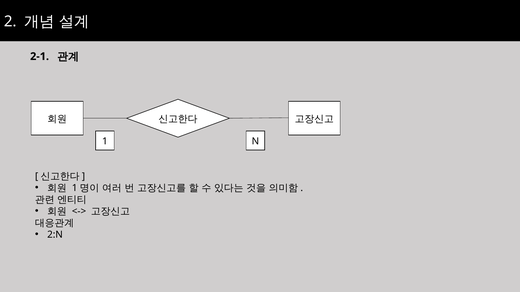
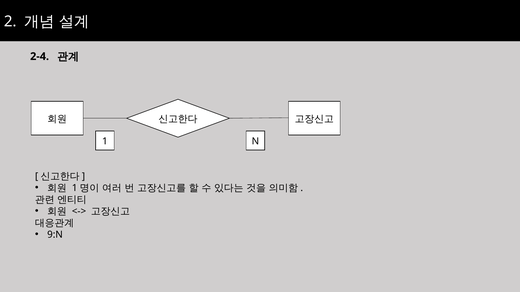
2-1: 2-1 -> 2-4 (40, 57)
2:N: 2:N -> 9:N (55, 235)
